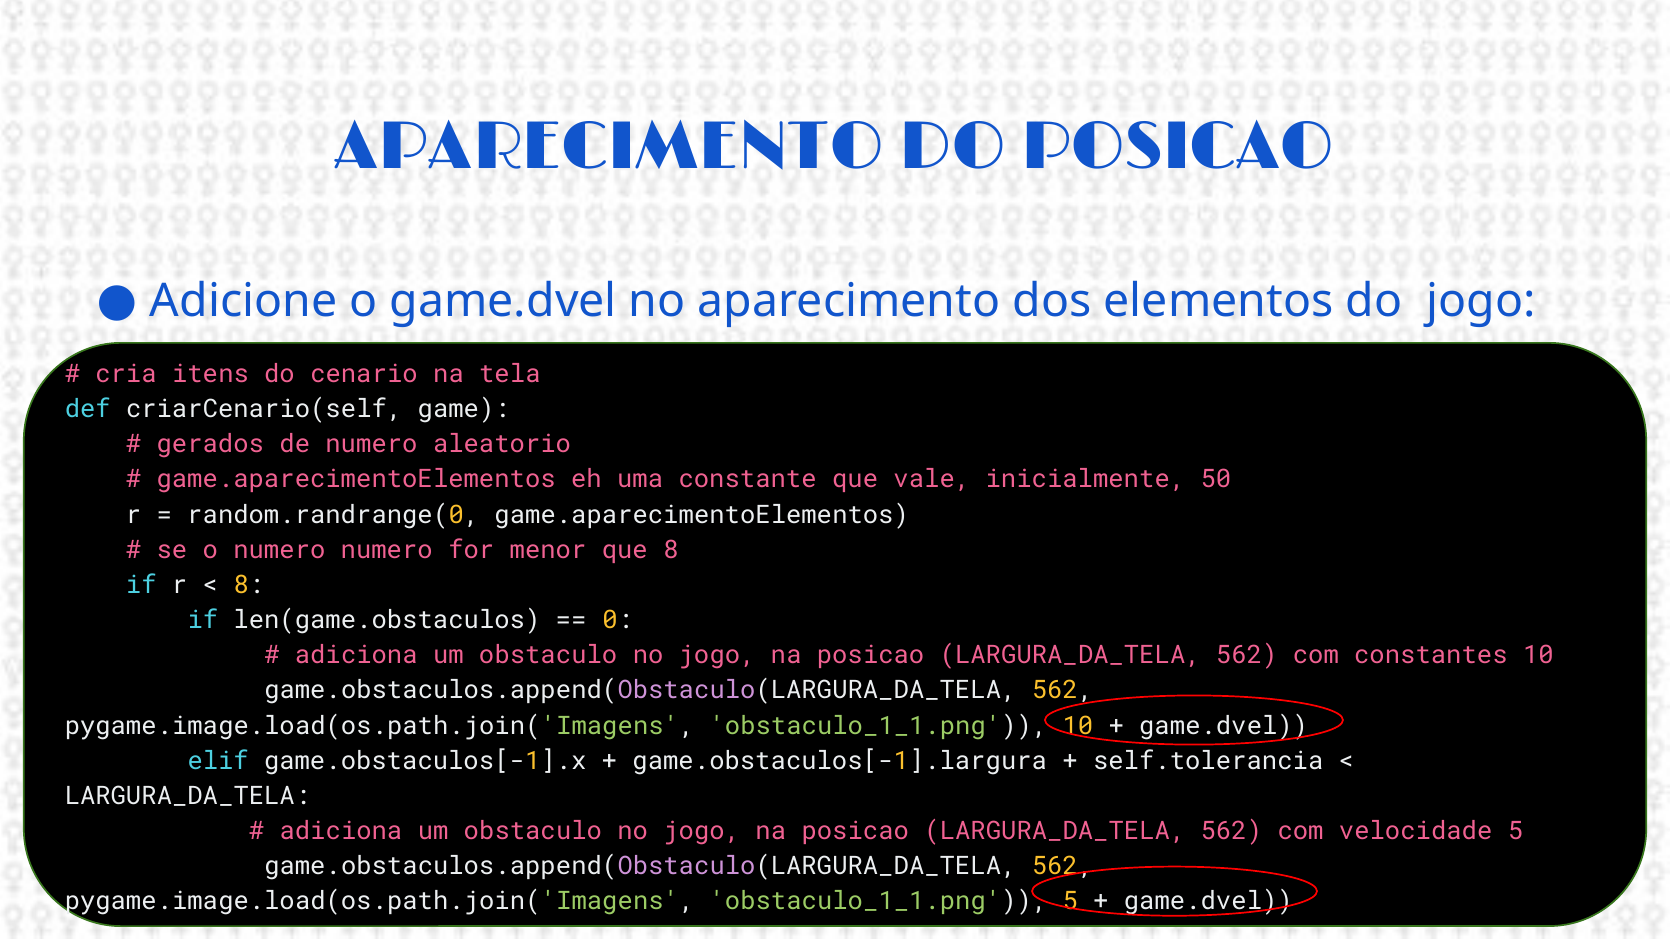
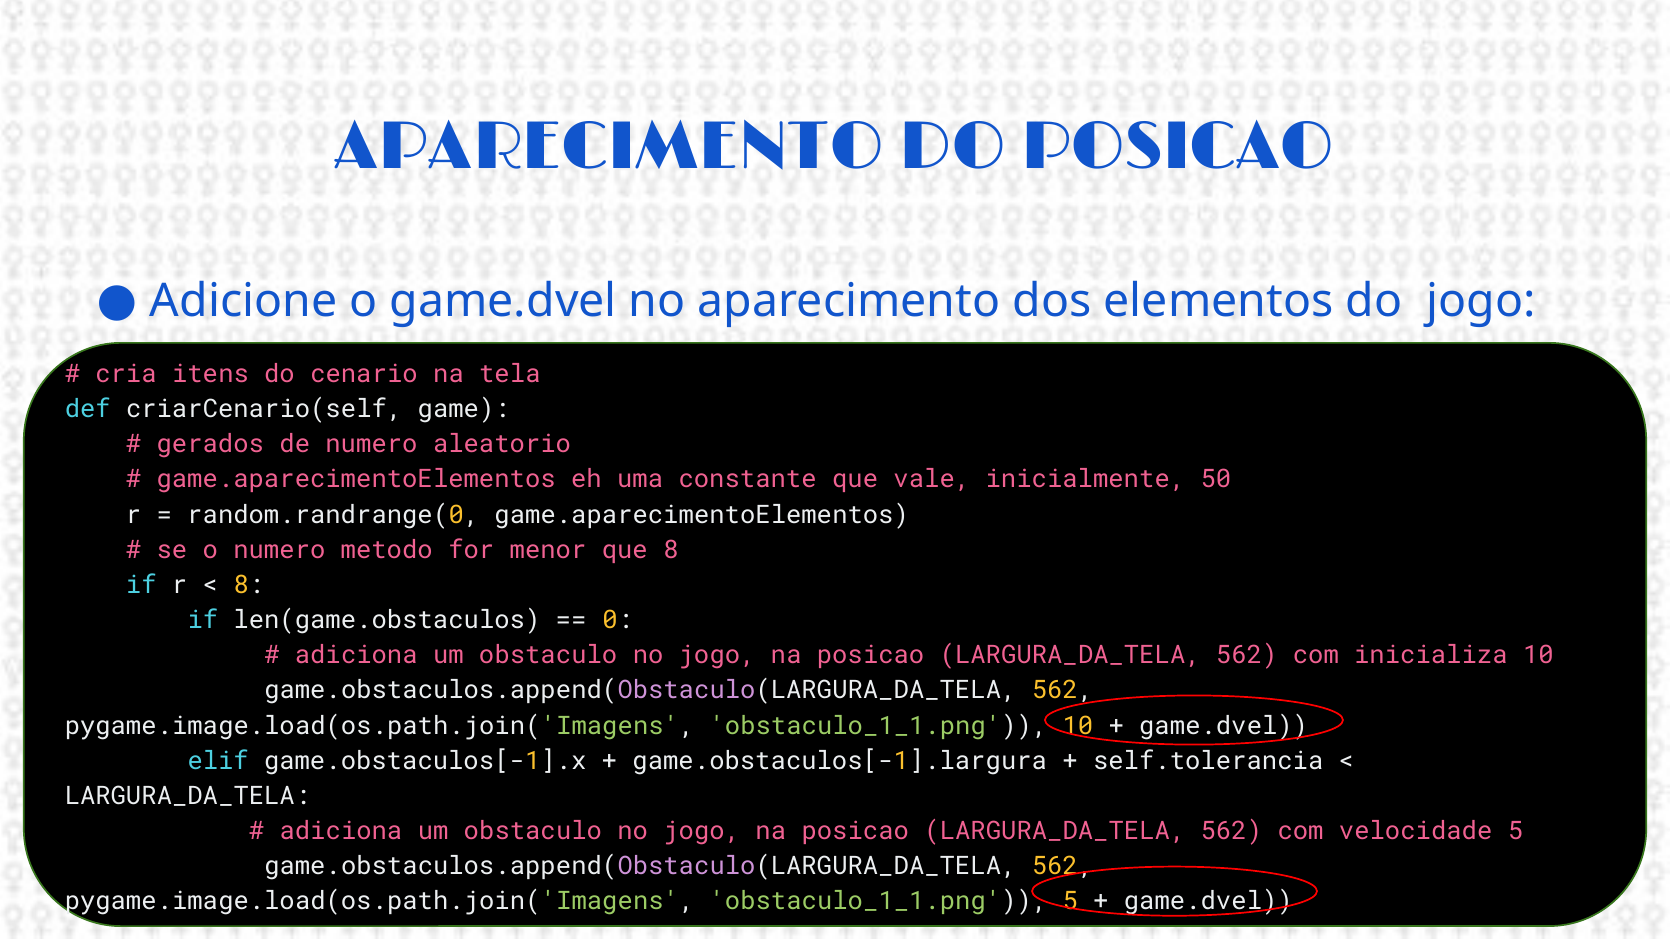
numero numero: numero -> metodo (387, 550)
constantes: constantes -> inicializa (1431, 656)
